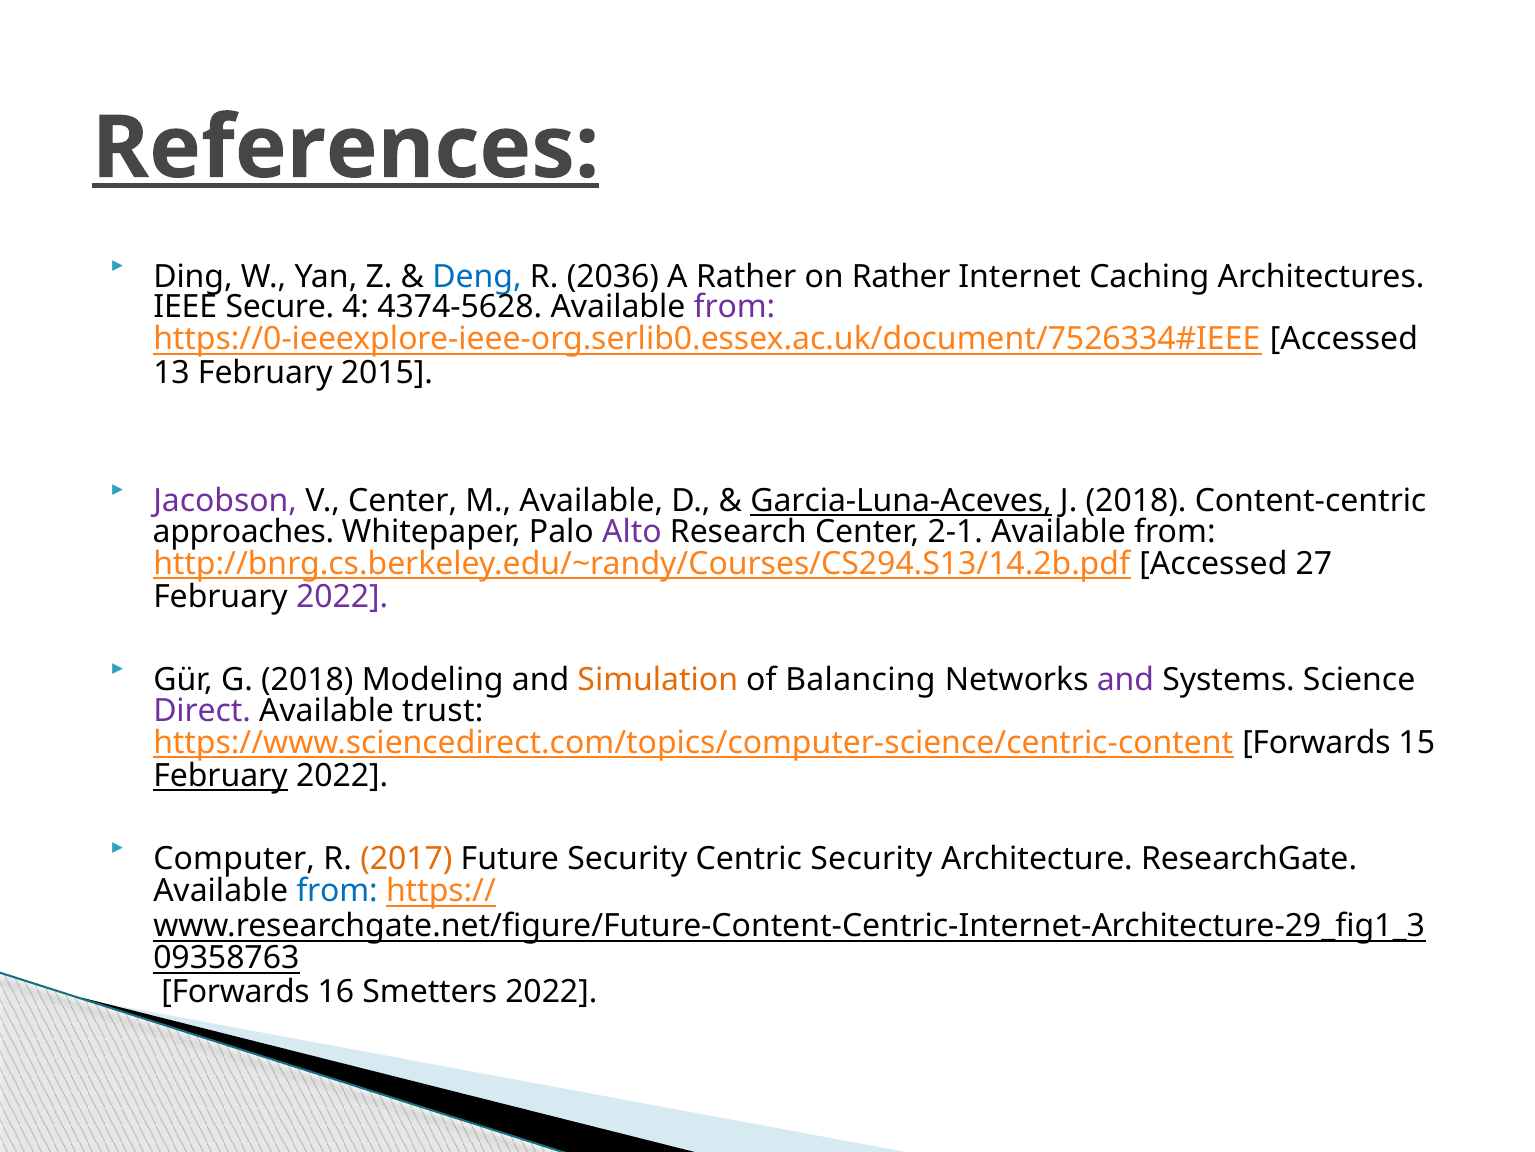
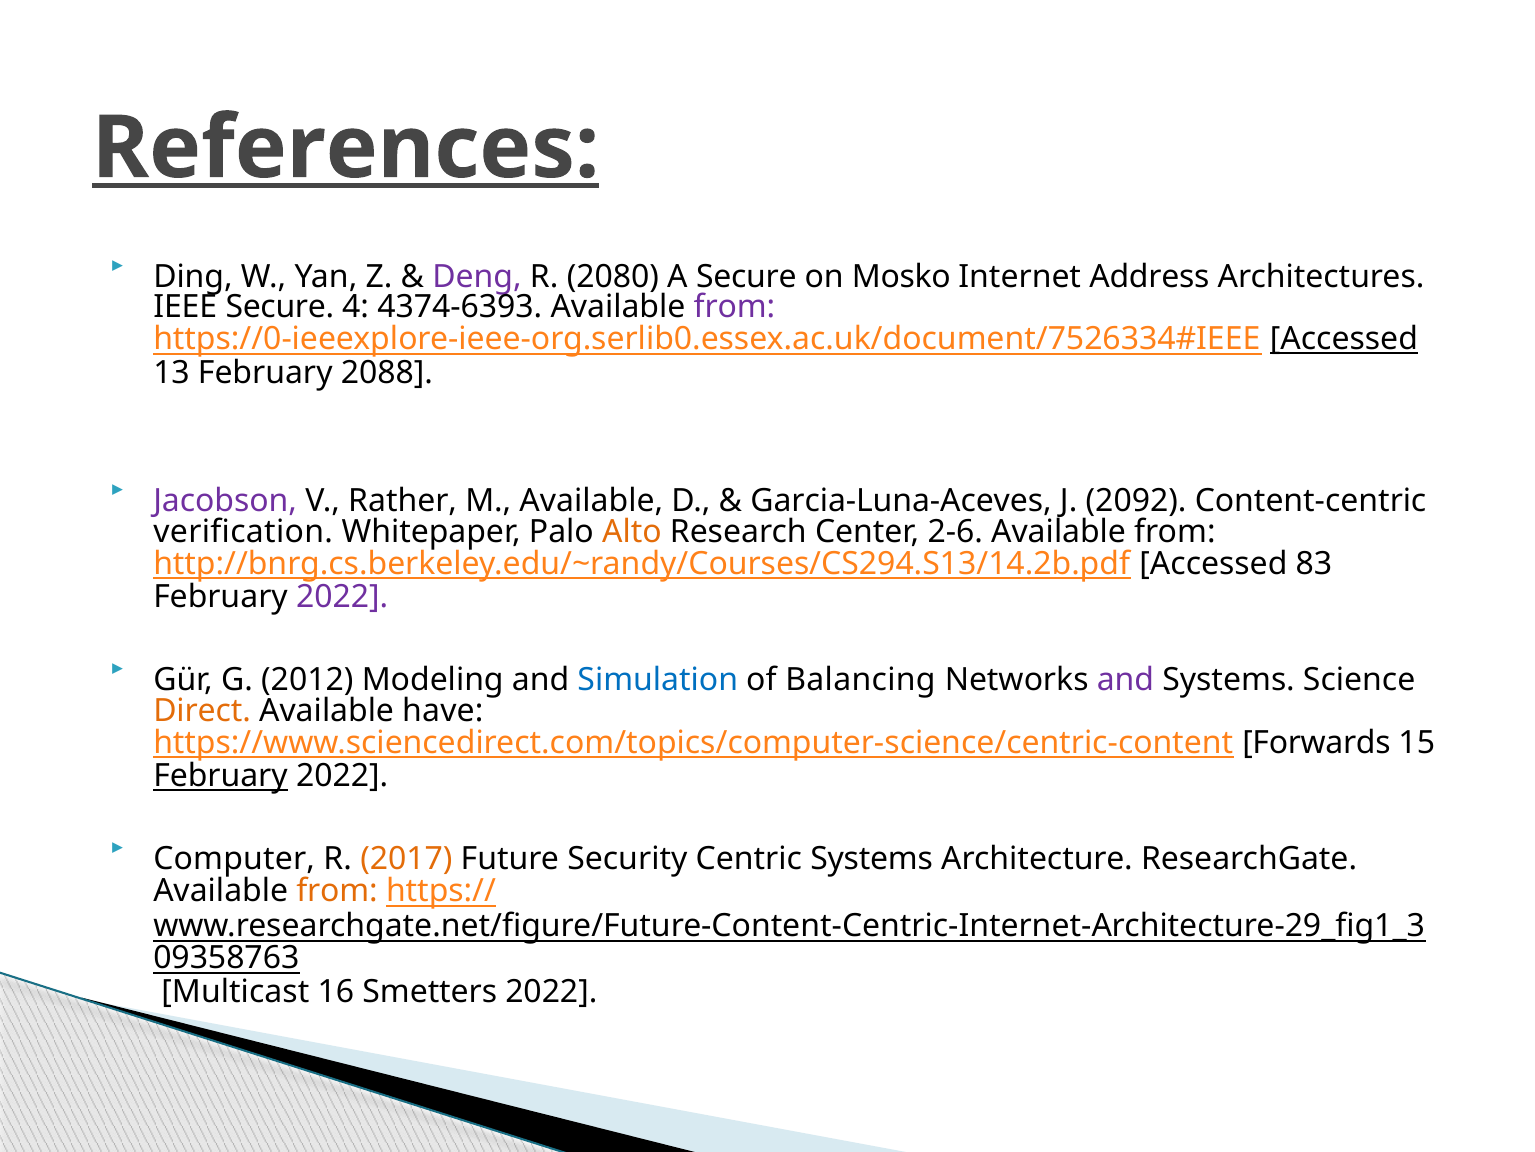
Deng colour: blue -> purple (477, 276)
2036: 2036 -> 2080 (613, 276)
A Rather: Rather -> Secure (746, 276)
on Rather: Rather -> Mosko (901, 276)
Caching: Caching -> Address (1149, 276)
4374-5628: 4374-5628 -> 4374-6393 (460, 307)
Accessed underline: none -> present (1344, 339)
2015: 2015 -> 2088 (387, 373)
V Center: Center -> Rather (403, 501)
Garcia-Luna-Aceves underline: present -> none (901, 501)
J 2018: 2018 -> 2092 (1136, 501)
approaches: approaches -> verification (243, 531)
Alto colour: purple -> orange (632, 531)
2-1: 2-1 -> 2-6 (955, 531)
27: 27 -> 83 (1314, 563)
G 2018: 2018 -> 2012 (307, 680)
Simulation colour: orange -> blue (658, 680)
Direct colour: purple -> orange (202, 710)
trust: trust -> have (443, 710)
Centric Security: Security -> Systems (872, 859)
from colour: blue -> orange (337, 891)
Forwards: Forwards -> Multicast (235, 991)
